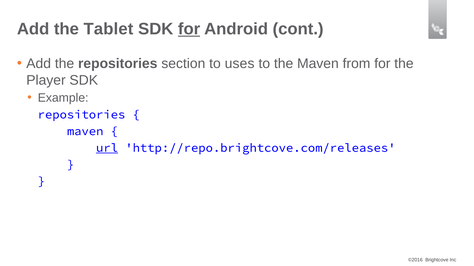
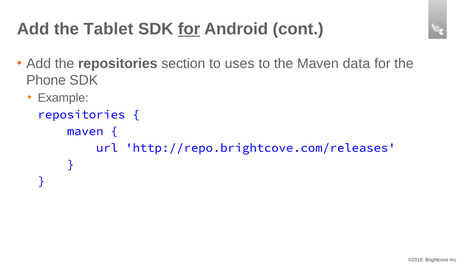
from: from -> data (356, 64)
Player: Player -> Phone (46, 80)
url underline: present -> none (107, 148)
